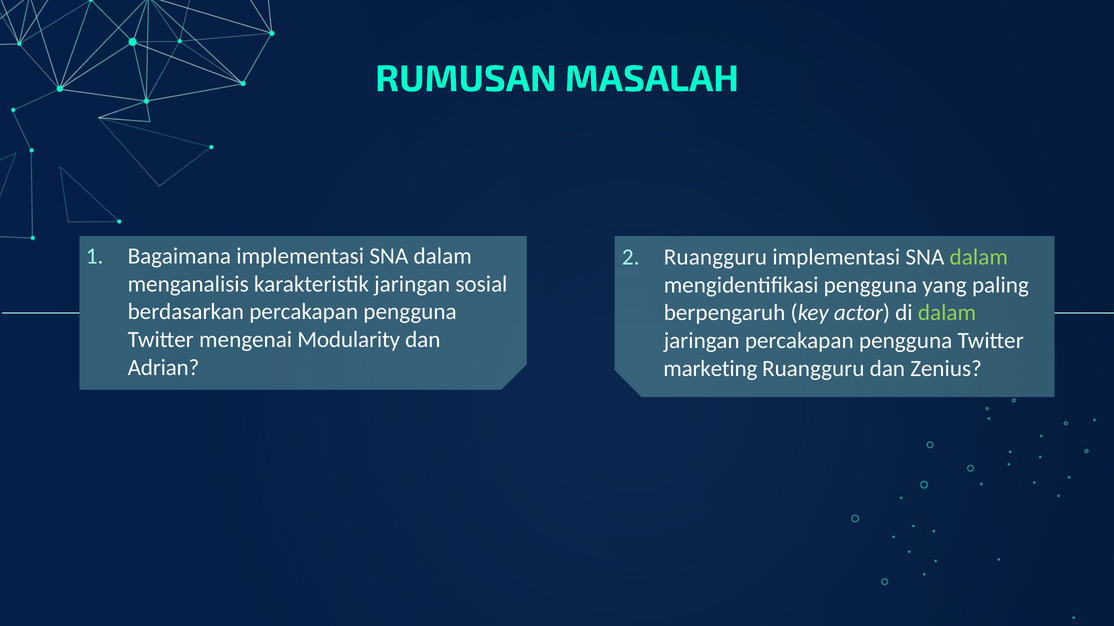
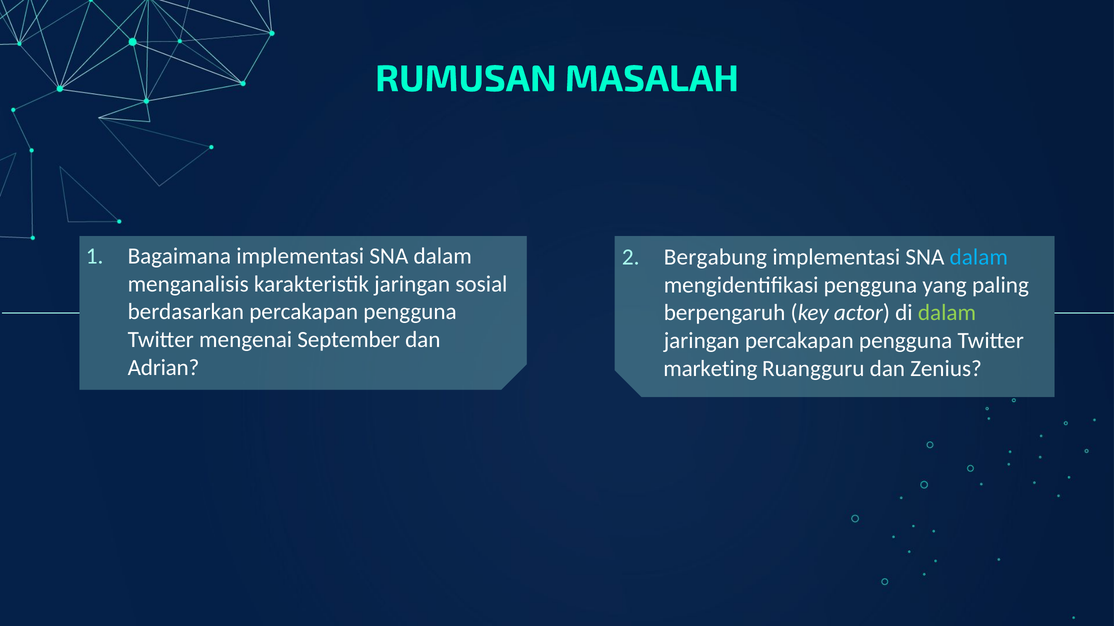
Ruangguru: Ruangguru -> Bergabung (715, 257)
dalam colour: light green -> light blue (979, 257)
Modularity: Modularity -> September (349, 340)
